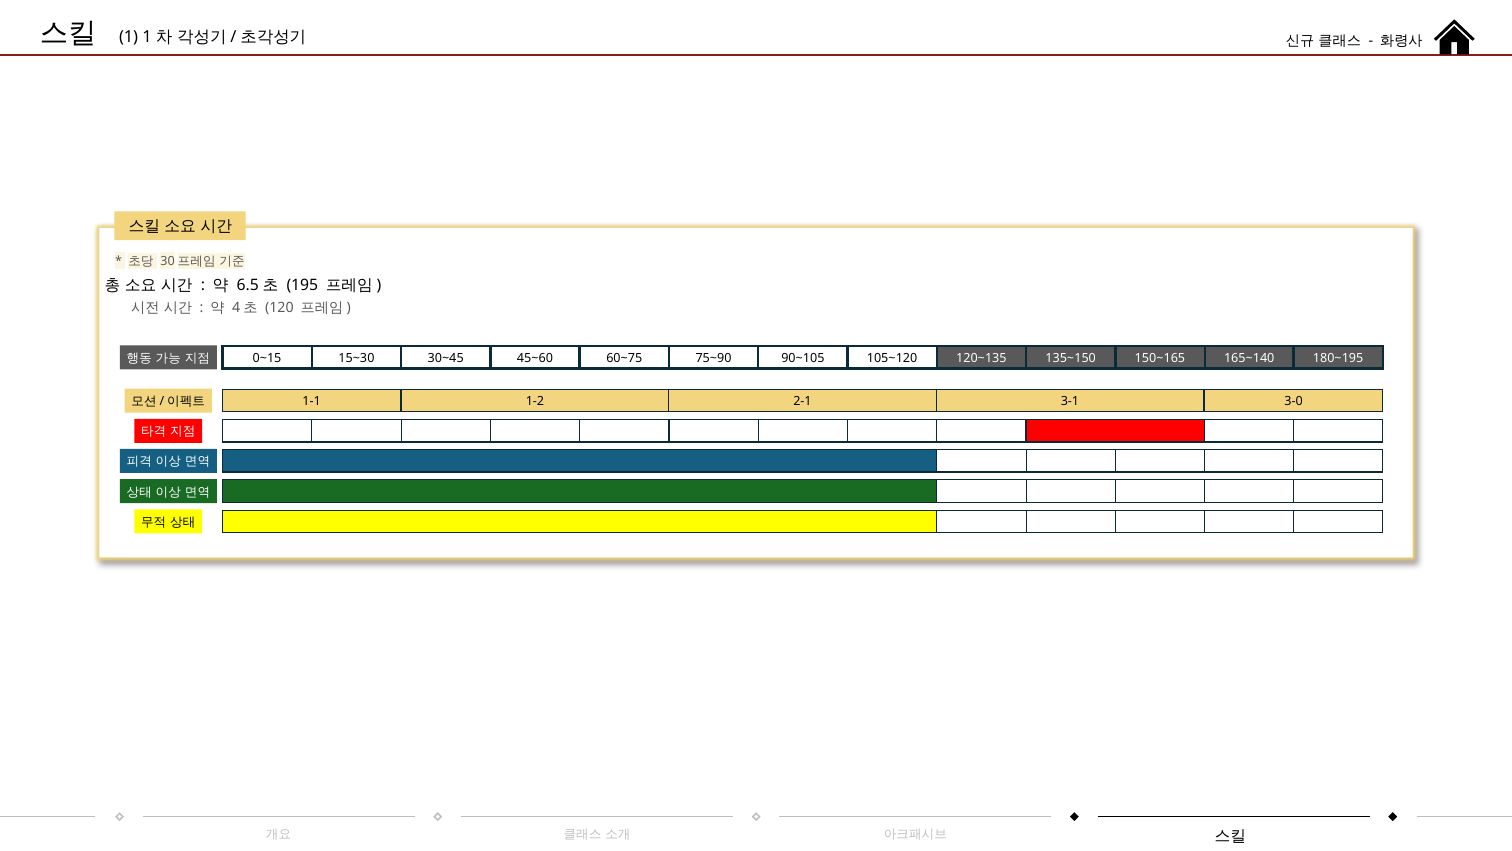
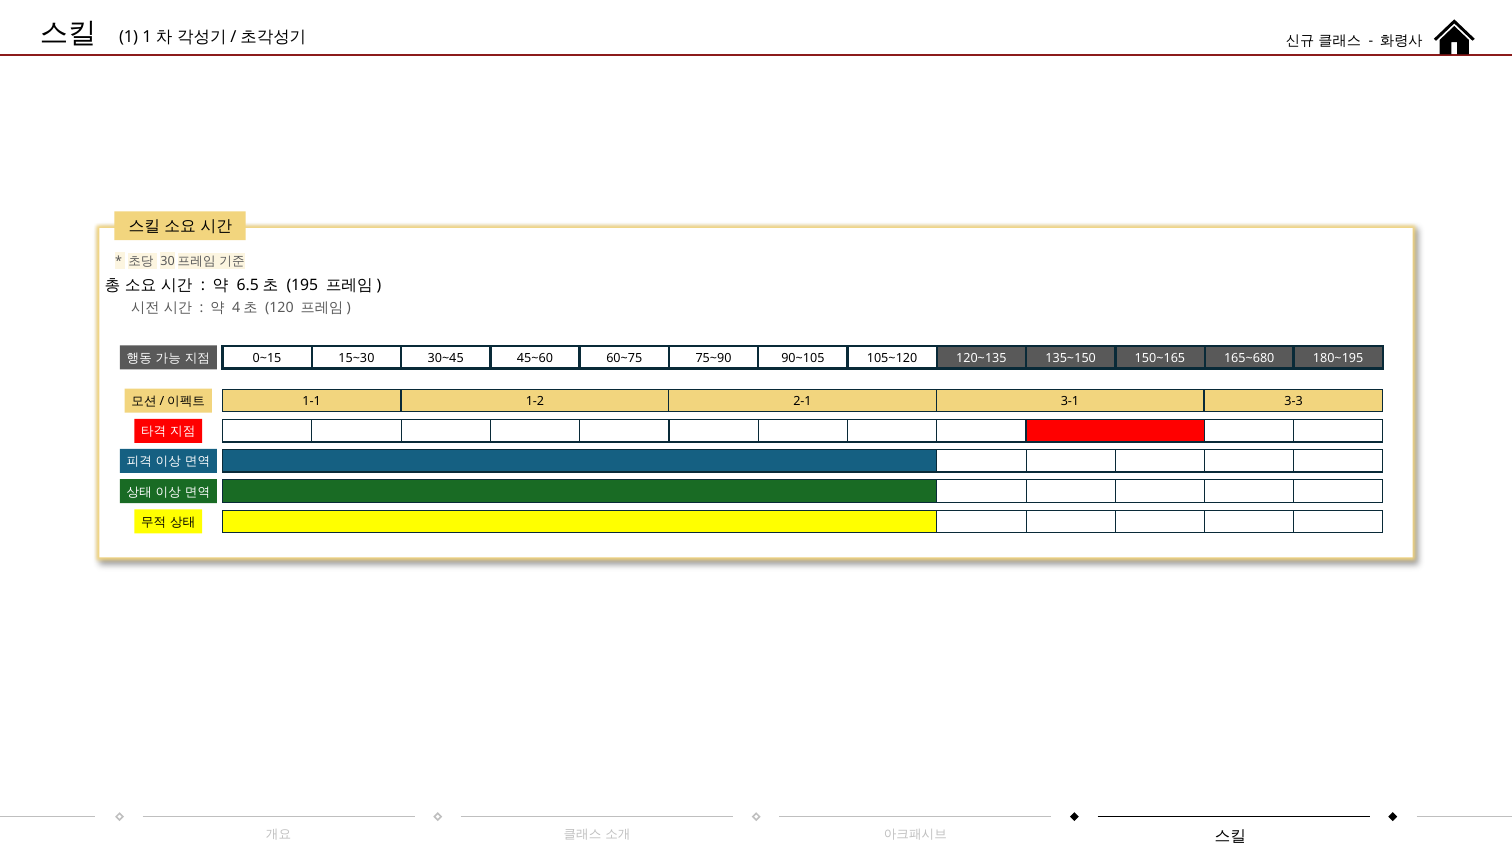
165~140: 165~140 -> 165~680 (1249, 358)
3-0: 3-0 -> 3-3 (1294, 401)
